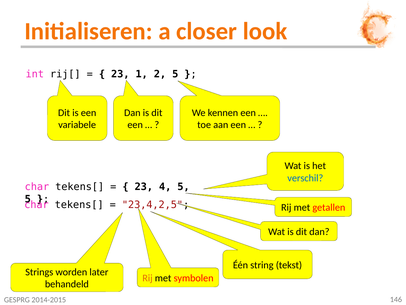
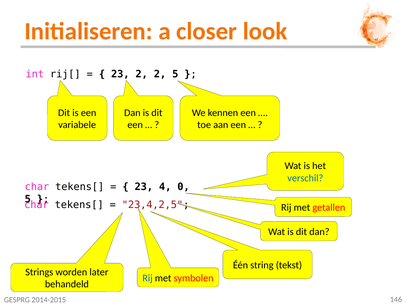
23 1: 1 -> 2 (142, 74)
4 5: 5 -> 0 (183, 187)
Rij colour: orange -> blue (147, 278)
